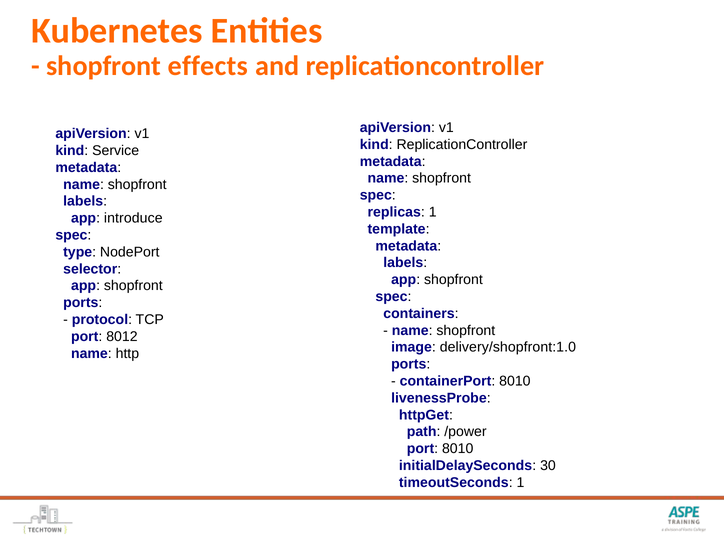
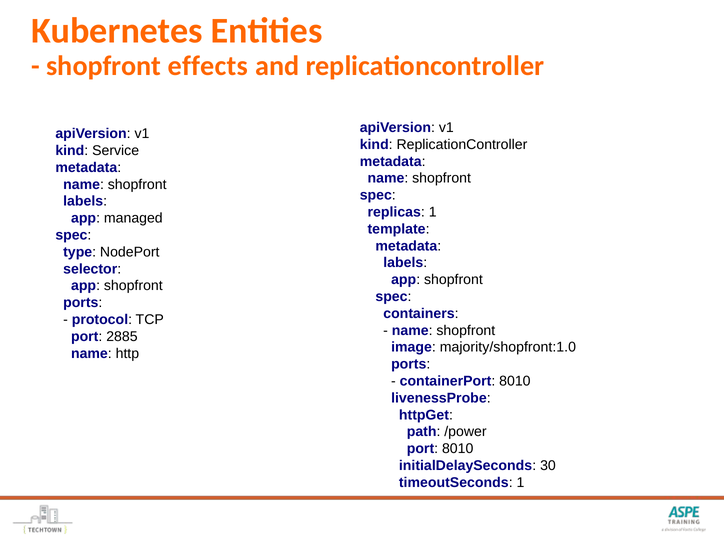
introduce: introduce -> managed (133, 218)
8012: 8012 -> 2885 (122, 336)
delivery/shopfront:1.0: delivery/shopfront:1.0 -> majority/shopfront:1.0 (508, 347)
